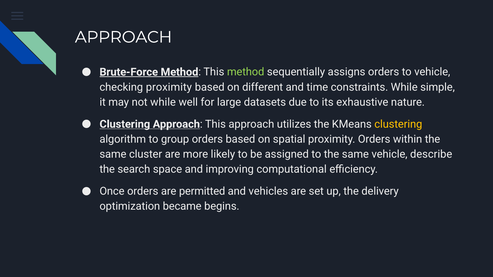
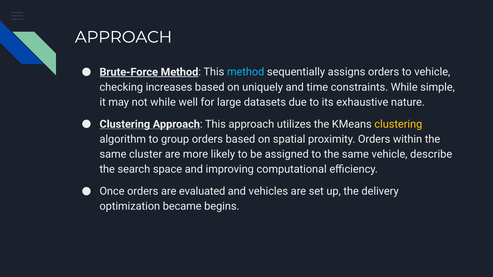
method colour: light green -> light blue (246, 72)
checking proximity: proximity -> increases (169, 87)
different: different -> uniquely (263, 87)
permitted: permitted -> evaluated (202, 191)
